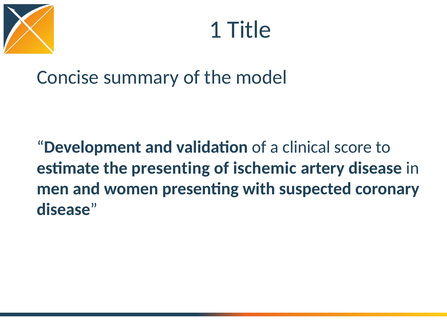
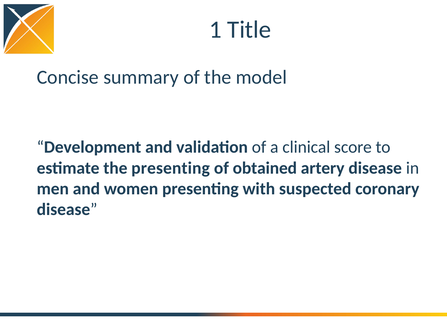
ischemic: ischemic -> obtained (265, 168)
